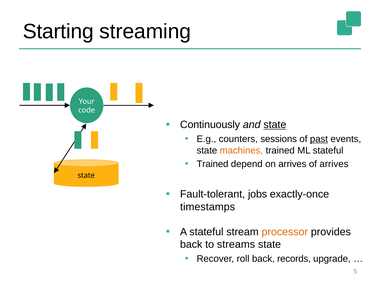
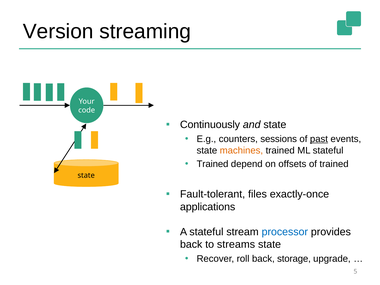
Starting: Starting -> Version (58, 32)
state underline: present -> none (275, 125)
on arrives: arrives -> offsets (292, 164)
of arrives: arrives -> trained (334, 164)
jobs: jobs -> files (257, 194)
timestamps: timestamps -> applications (208, 207)
processor colour: orange -> blue (285, 232)
records: records -> storage (294, 259)
